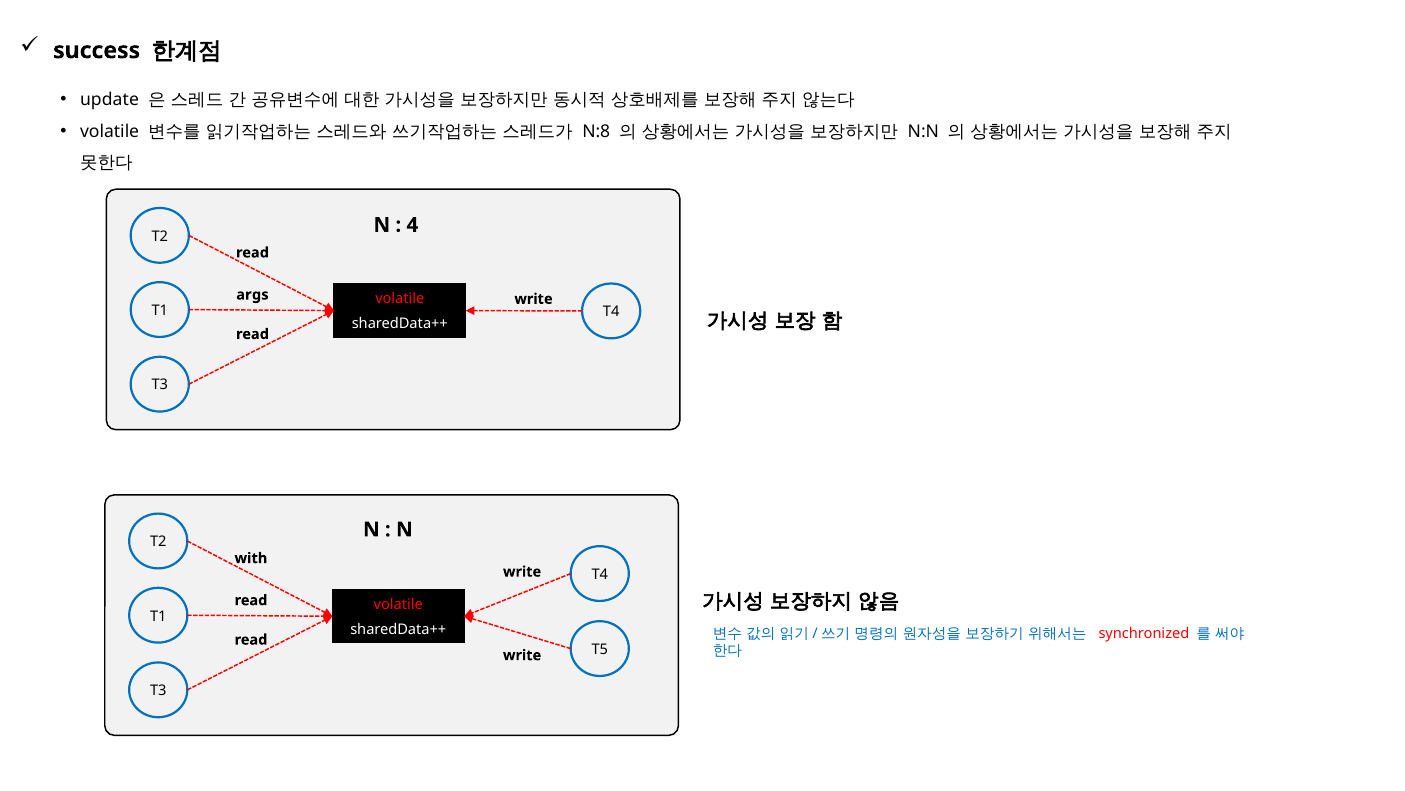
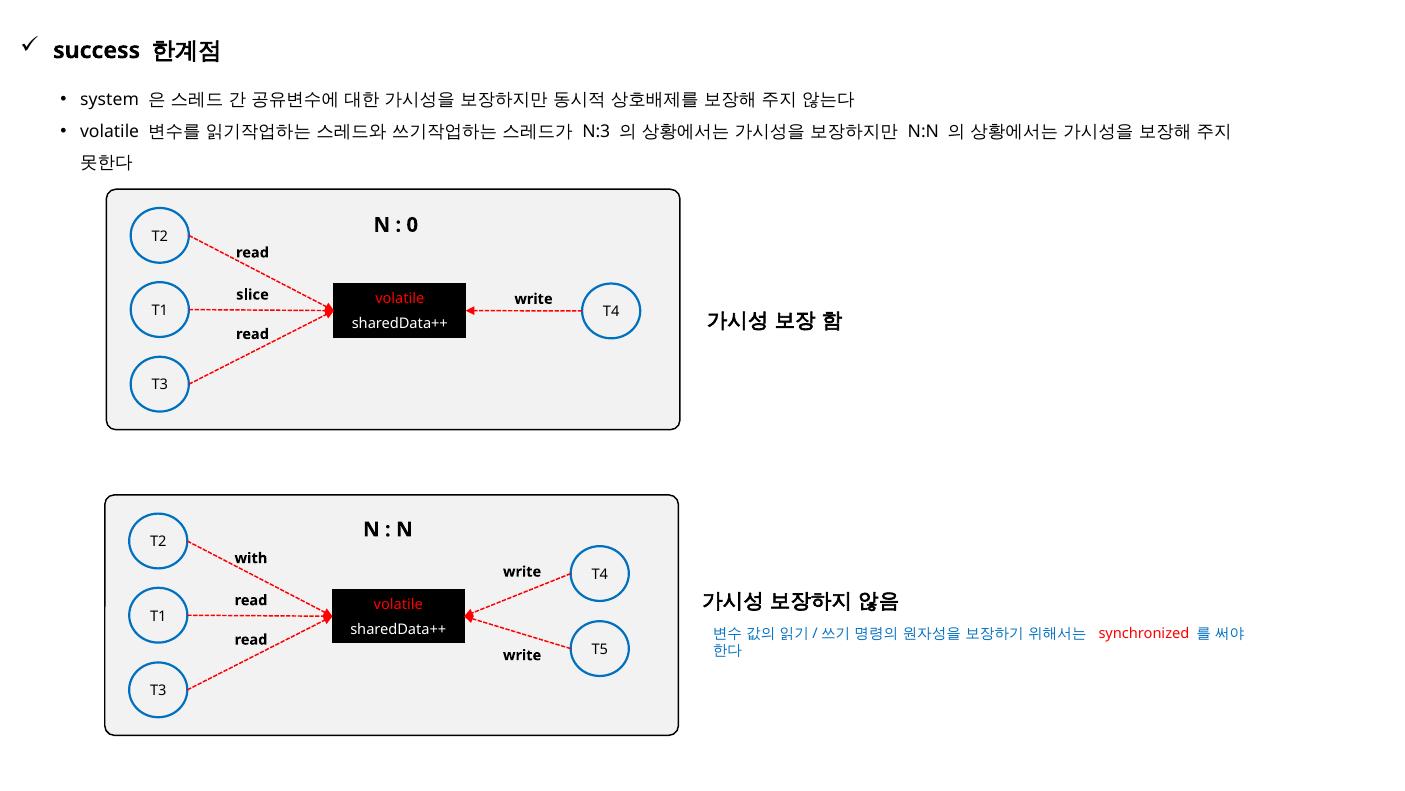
update: update -> system (110, 100)
N:8: N:8 -> N:3 (596, 131)
4: 4 -> 0 (412, 225)
args: args -> slice (252, 294)
